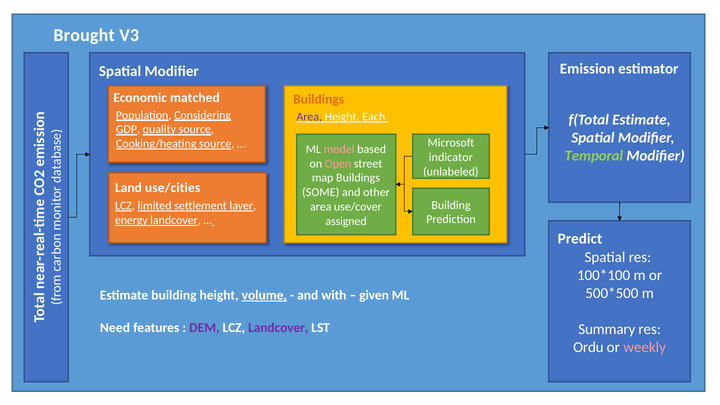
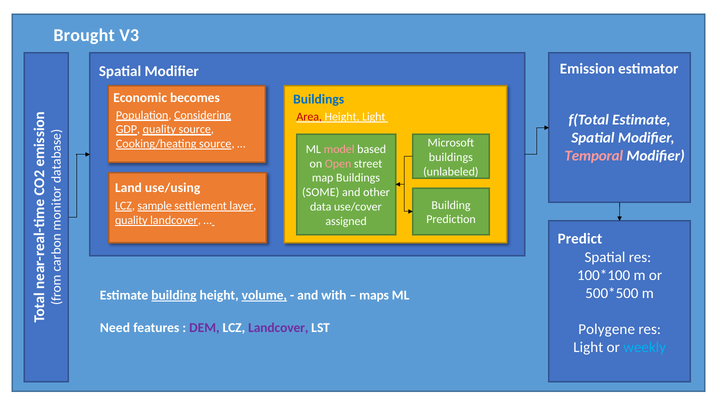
matched: matched -> becomes (195, 98)
Buildings colour: orange -> blue (319, 99)
Area colour: purple -> red (309, 117)
Height Each: Each -> Light (374, 117)
Temporal colour: light green -> pink (594, 156)
indicator: indicator -> buildings (451, 157)
use/cities: use/cities -> use/using (173, 188)
limited: limited -> sample (155, 206)
area: area -> data (321, 207)
energy: energy -> quality (131, 220)
building underline: none -> present (174, 295)
given: given -> maps (374, 295)
Summary: Summary -> Polygene (607, 329)
Ordu: Ordu -> Light (588, 347)
weekly colour: pink -> light blue (645, 347)
